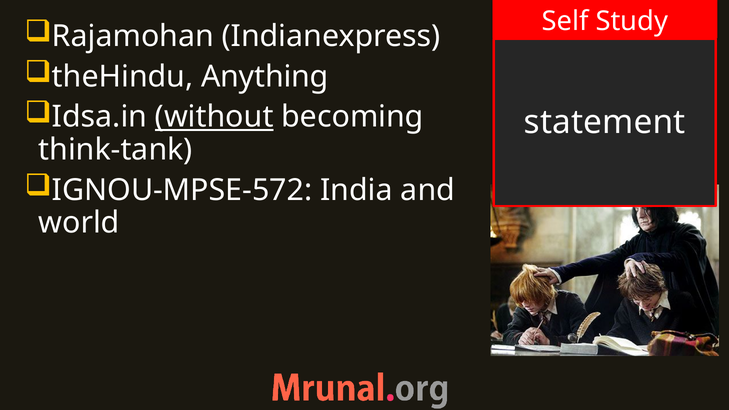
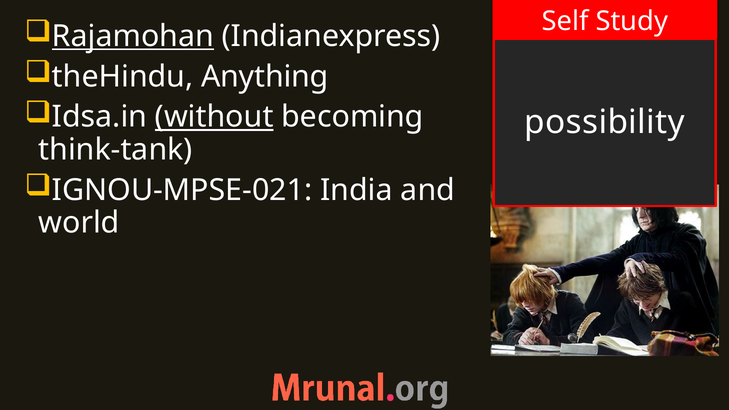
Rajamohan underline: none -> present (133, 36)
statement: statement -> possibility (605, 122)
IGNOU-MPSE-572: IGNOU-MPSE-572 -> IGNOU-MPSE-021 (182, 190)
